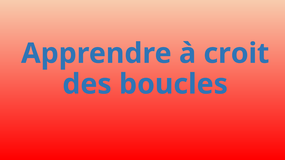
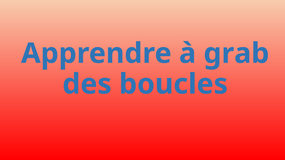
croit: croit -> grab (236, 54)
